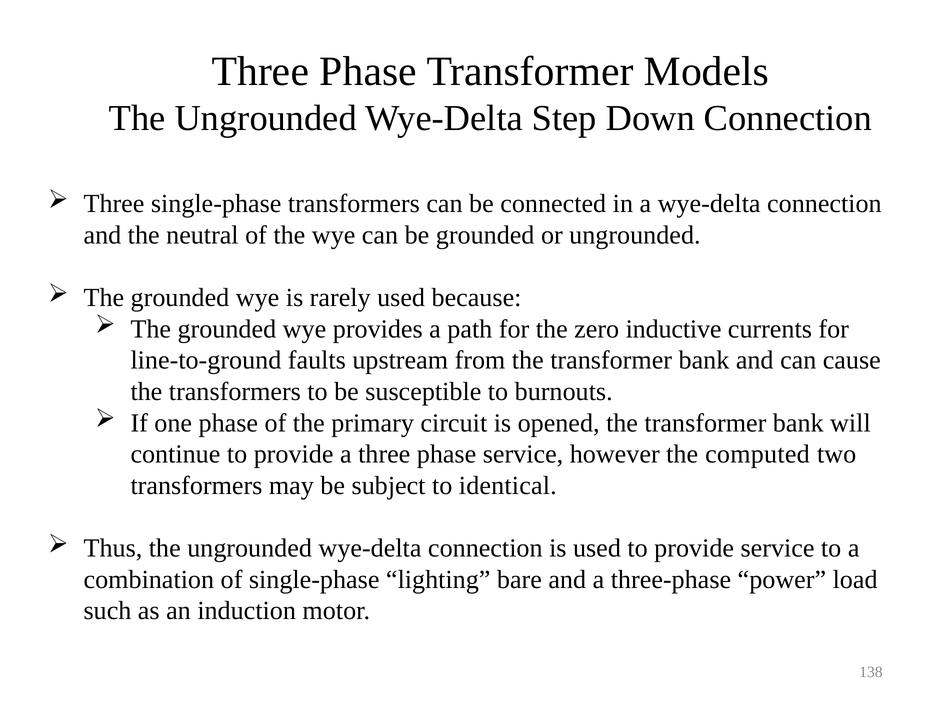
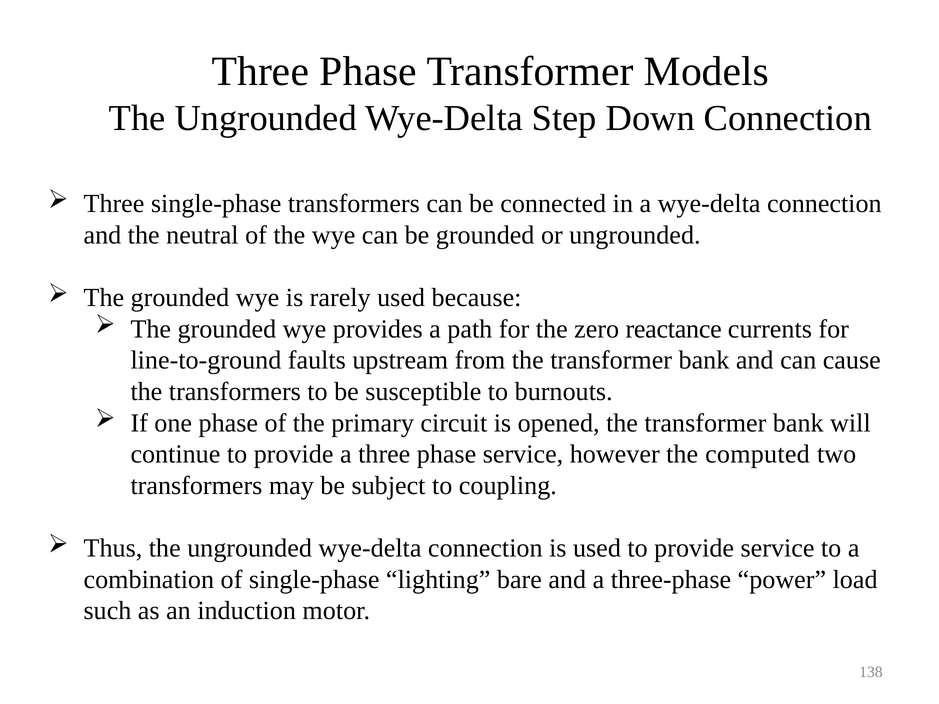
inductive: inductive -> reactance (674, 329)
identical: identical -> coupling (508, 486)
